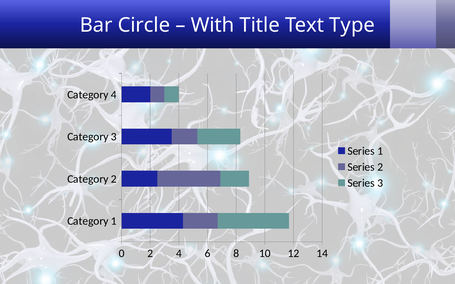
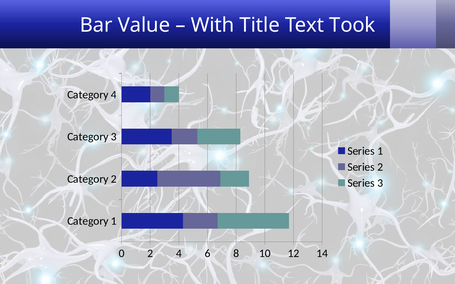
Circle: Circle -> Value (144, 25)
Type: Type -> Took (352, 25)
